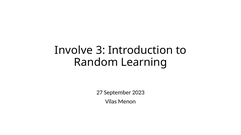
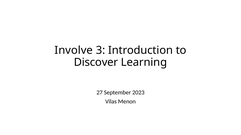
Random: Random -> Discover (96, 62)
